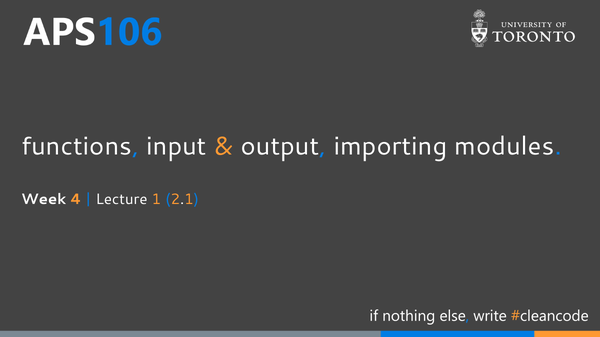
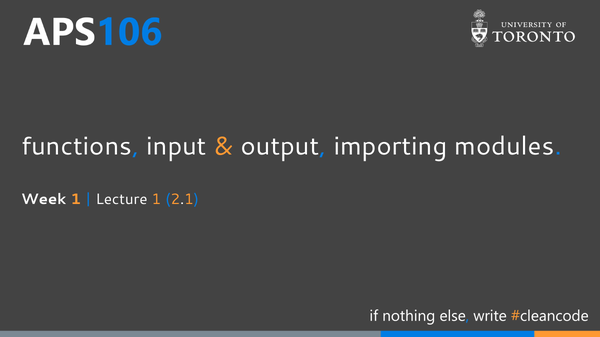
Week 4: 4 -> 1 (76, 200)
